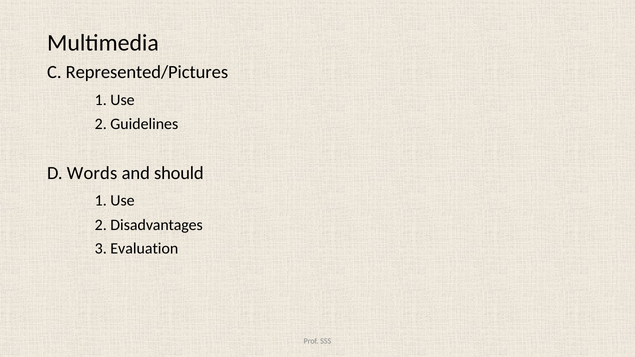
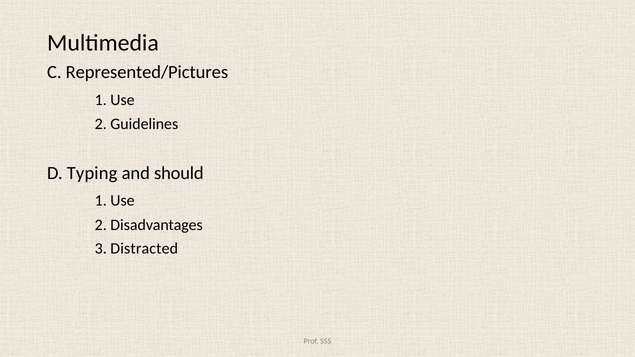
Words: Words -> Typing (92, 173)
Evaluation: Evaluation -> Distracted (144, 249)
